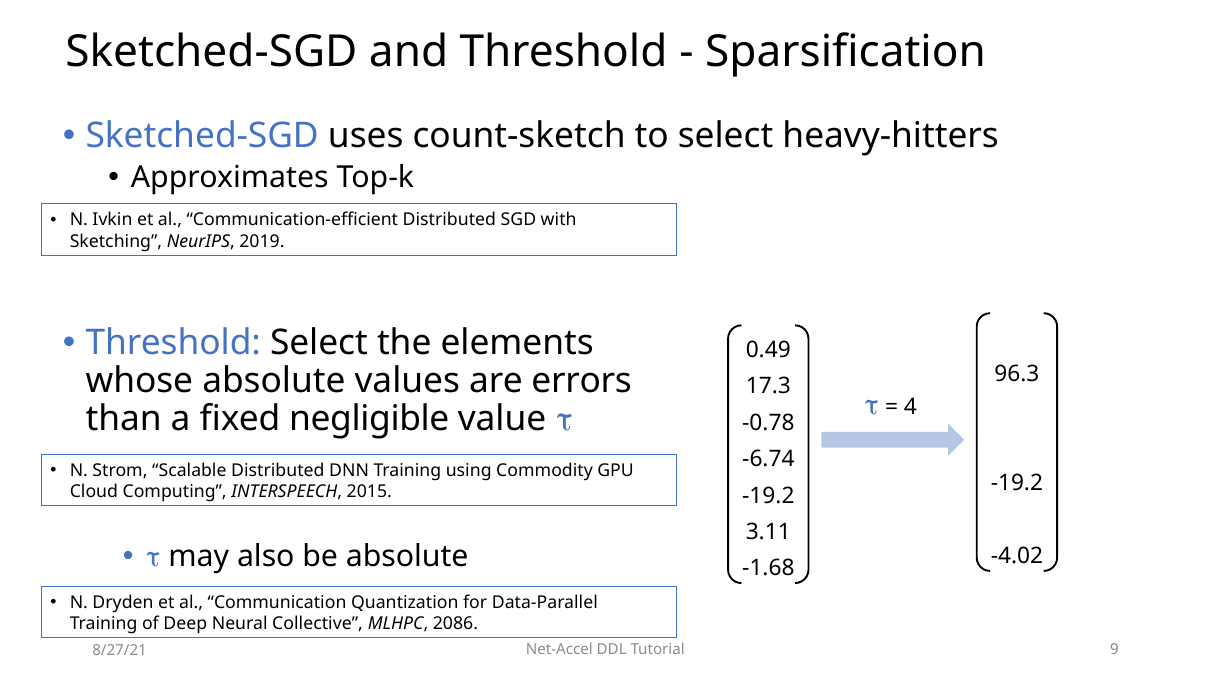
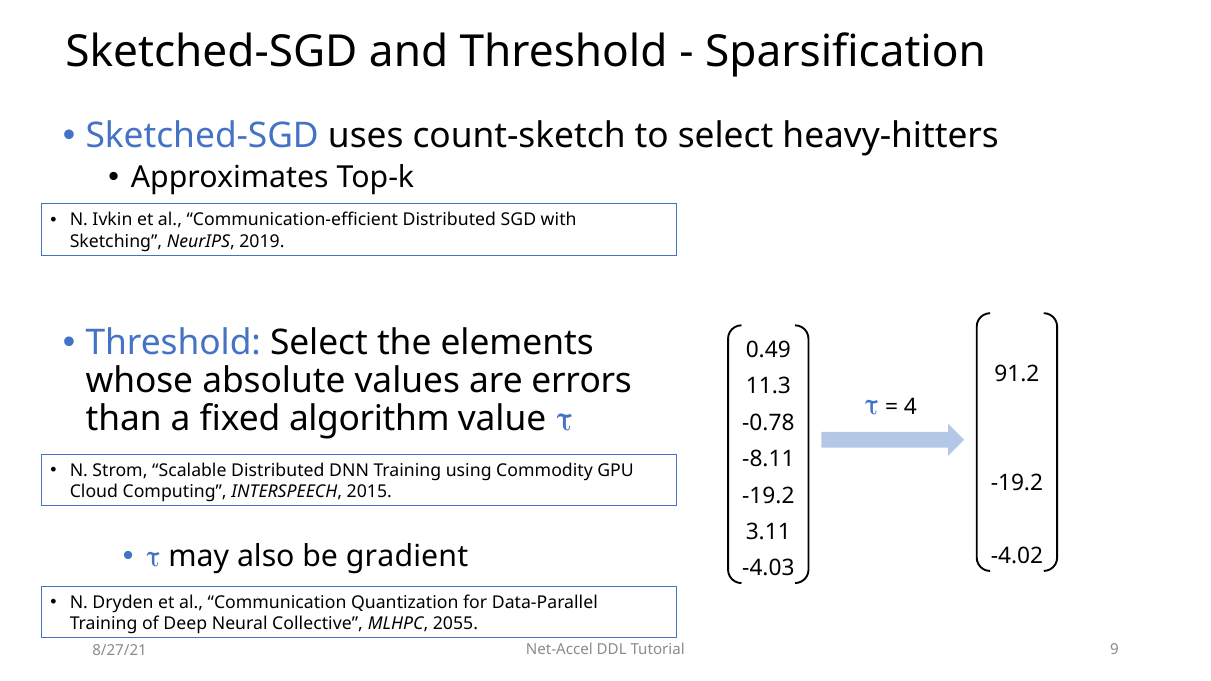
96.3: 96.3 -> 91.2 (1017, 374)
17.3: 17.3 -> 11.3 (768, 387)
negligible: negligible -> algorithm (369, 419)
-6.74: -6.74 -> -8.11 (768, 459)
be absolute: absolute -> gradient (407, 556)
-1.68: -1.68 -> -4.03 (768, 568)
2086: 2086 -> 2055 (455, 624)
